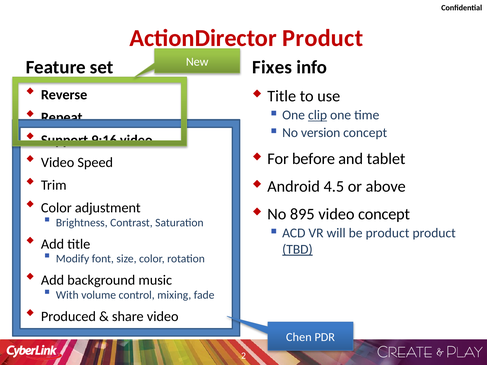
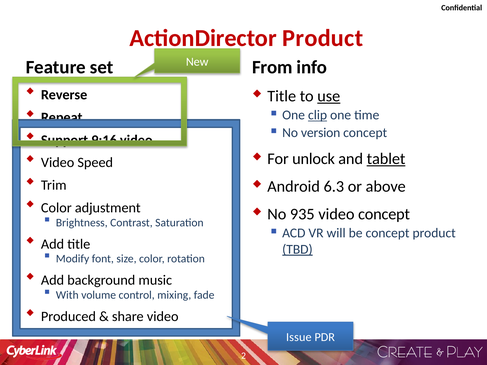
Fixes: Fixes -> From (272, 67)
use underline: none -> present (329, 96)
before: before -> unlock (314, 159)
tablet underline: none -> present (386, 159)
4.5: 4.5 -> 6.3 (334, 187)
895: 895 -> 935 (302, 214)
be product: product -> concept (388, 233)
Chen: Chen -> Issue (299, 337)
